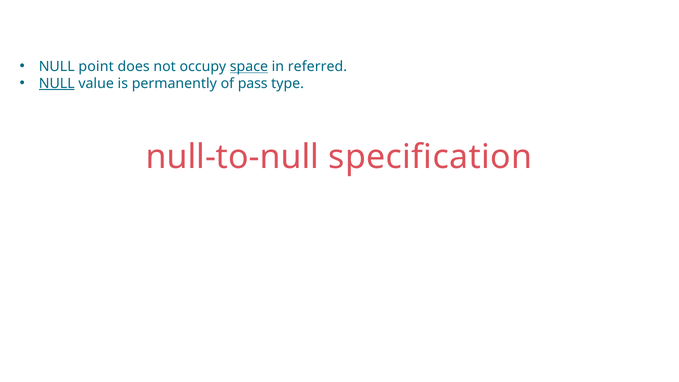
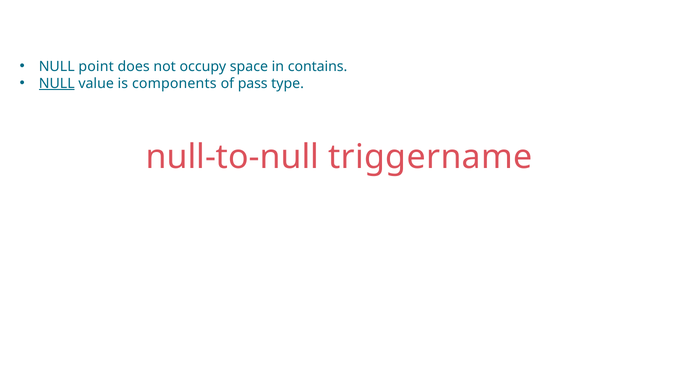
space underline: present -> none (249, 67)
referred: referred -> contains (318, 67)
permanently: permanently -> components (174, 84)
specification: specification -> triggername (430, 157)
